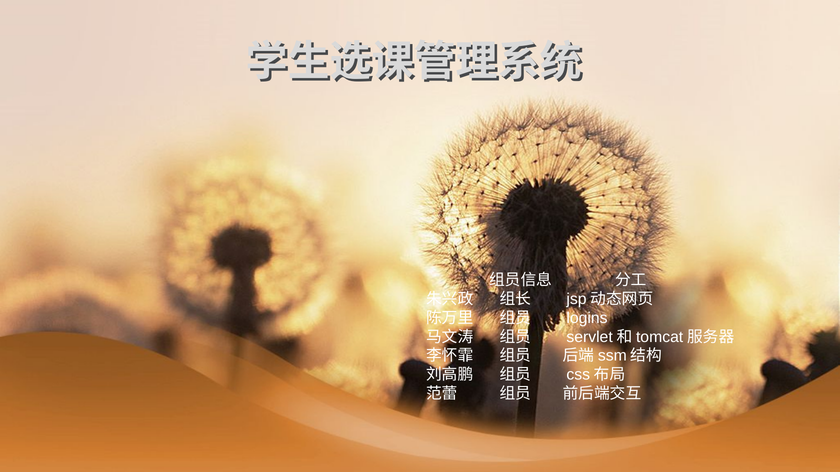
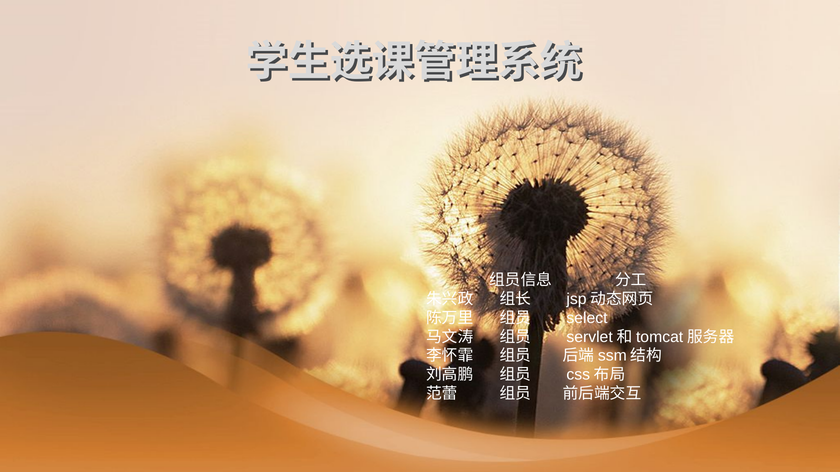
logins: logins -> select (587, 318)
